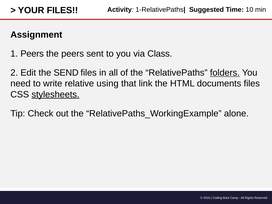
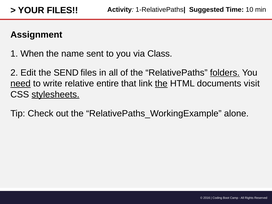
1 Peers: Peers -> When (32, 54)
the peers: peers -> name (73, 54)
need underline: none -> present (20, 84)
using: using -> entire (108, 84)
the underline: none -> present (161, 84)
documents files: files -> visit (252, 84)
